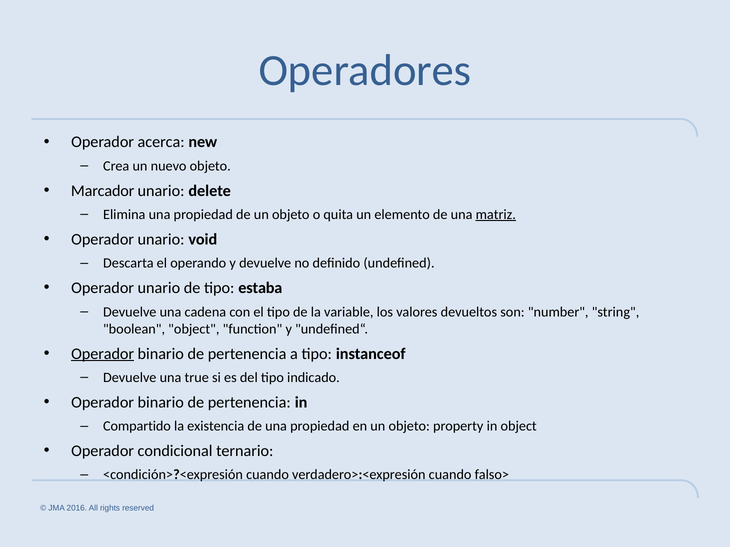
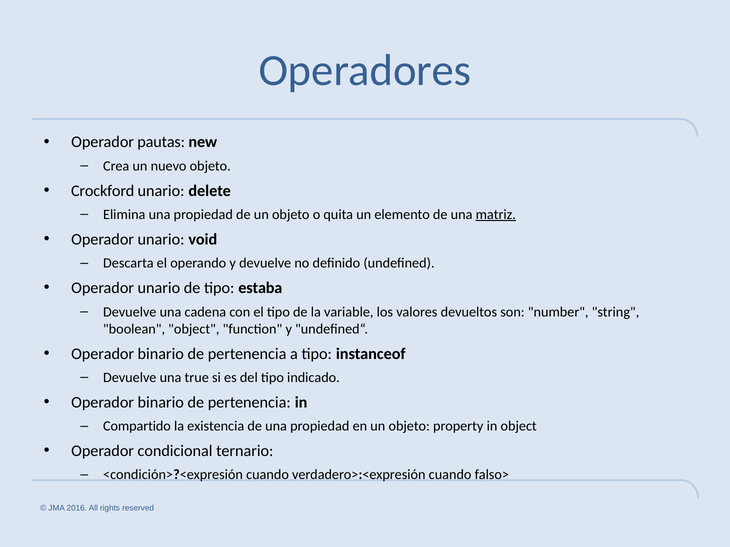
acerca: acerca -> pautas (161, 142)
Marcador: Marcador -> Crockford (103, 191)
Operador underline: present -> none (103, 354)
